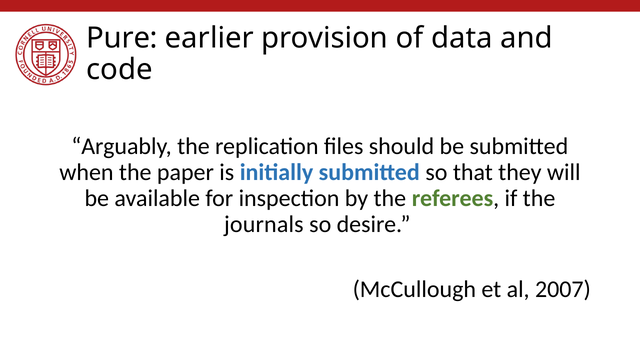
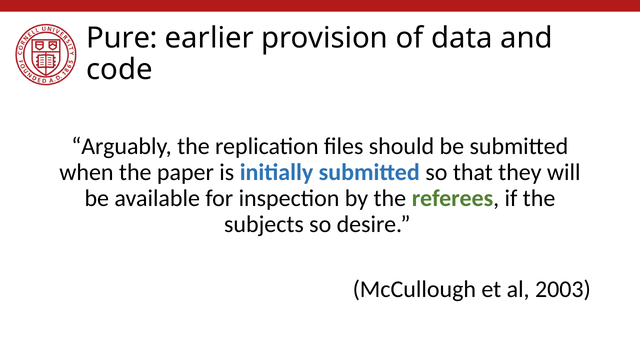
journals: journals -> subjects (264, 224)
2007: 2007 -> 2003 (563, 289)
